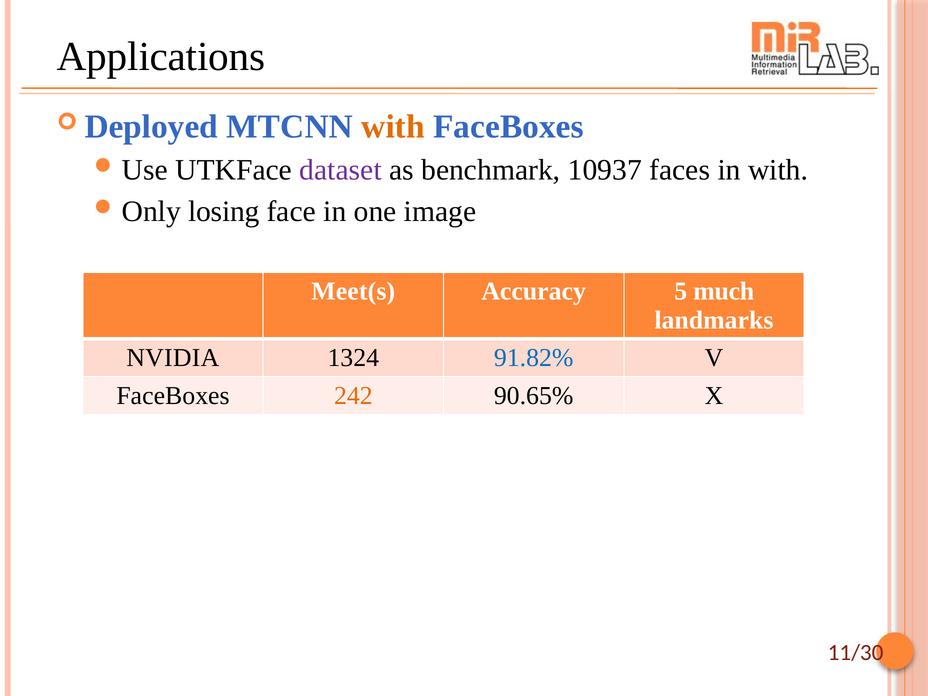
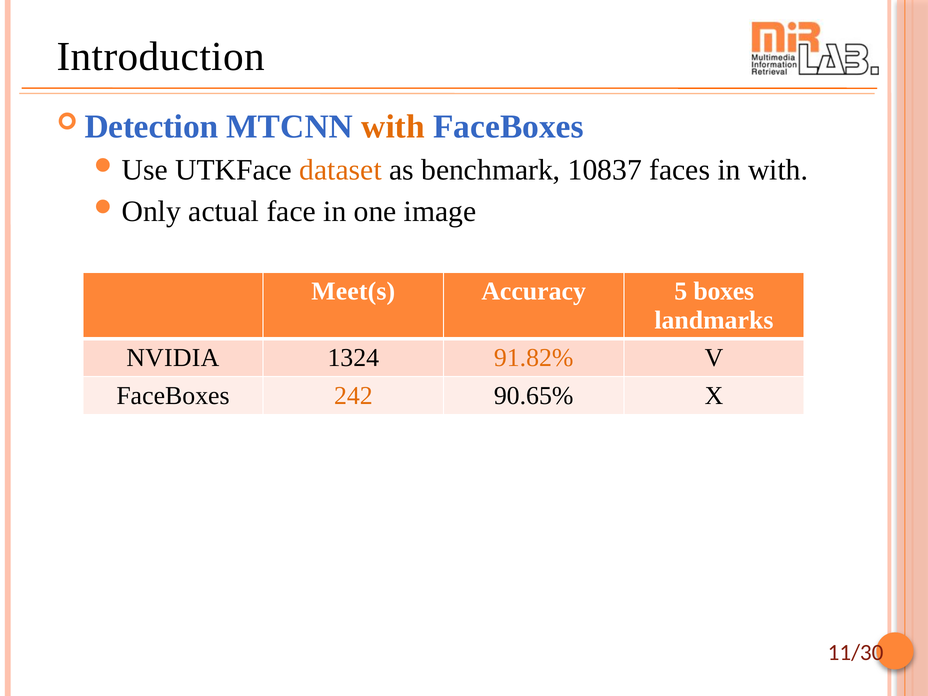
Applications: Applications -> Introduction (161, 56)
Deployed: Deployed -> Detection (151, 127)
dataset colour: purple -> orange (341, 170)
10937: 10937 -> 10837 (605, 170)
losing: losing -> actual (224, 212)
much: much -> boxes (724, 291)
91.82% colour: blue -> orange (534, 358)
